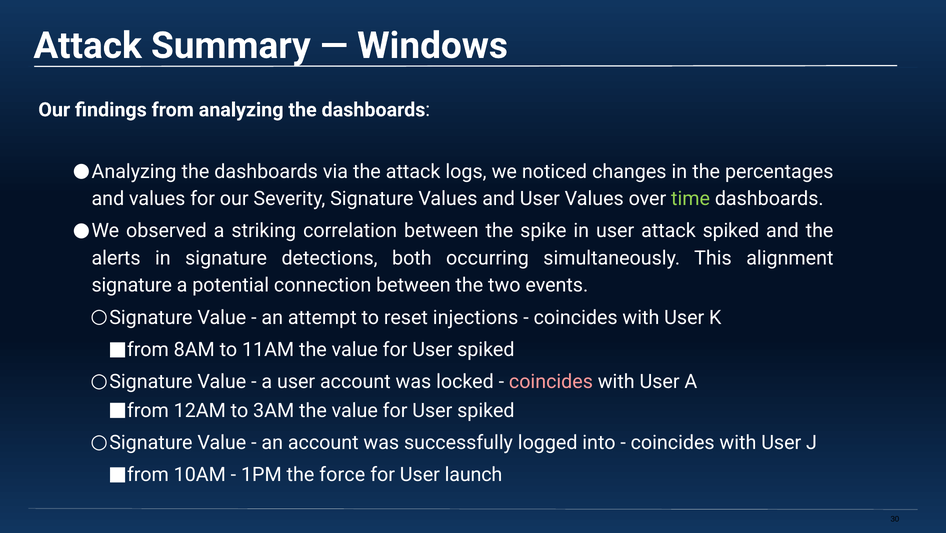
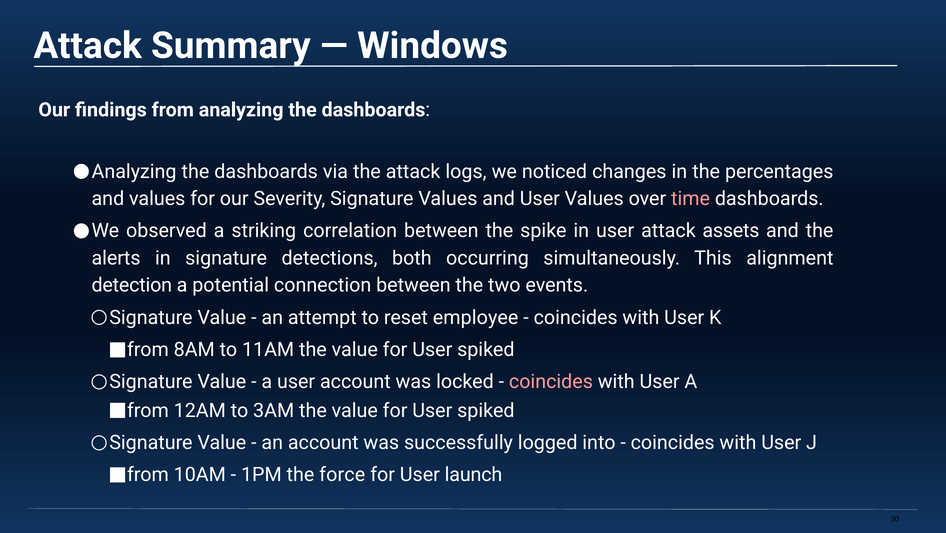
time colour: light green -> pink (691, 199)
attack spiked: spiked -> assets (731, 231)
signature: signature -> detection (132, 285)
injections: injections -> employee (476, 317)
